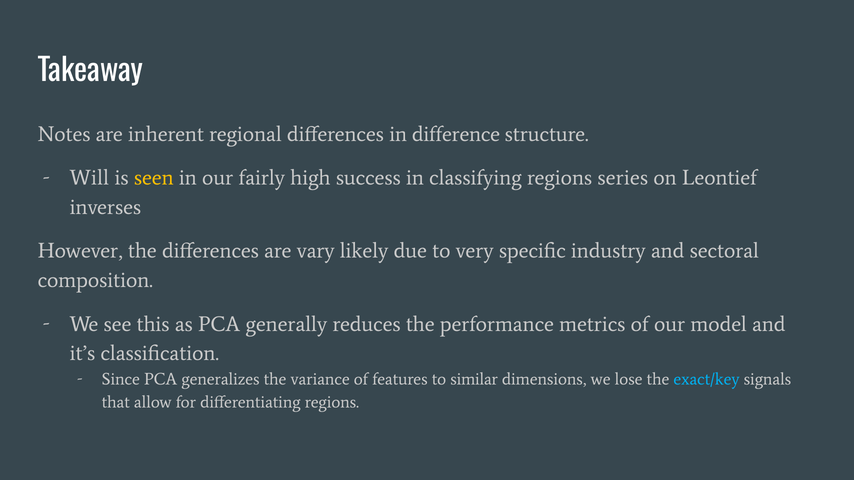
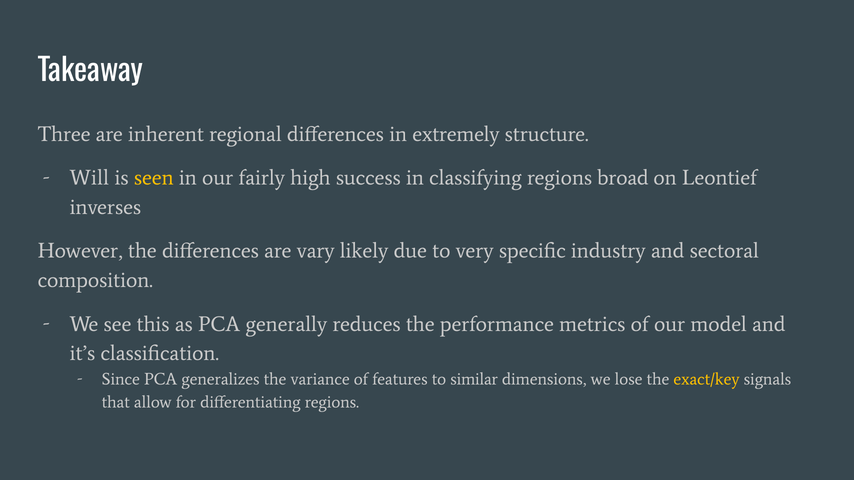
Notes: Notes -> Three (64, 134)
difference: difference -> extremely (456, 134)
series: series -> broad (623, 178)
exact/key colour: light blue -> yellow (706, 379)
